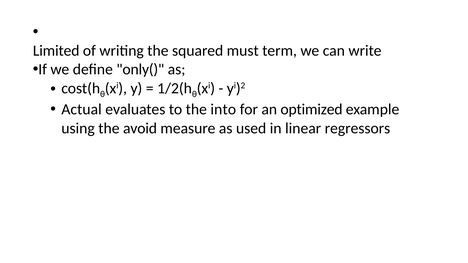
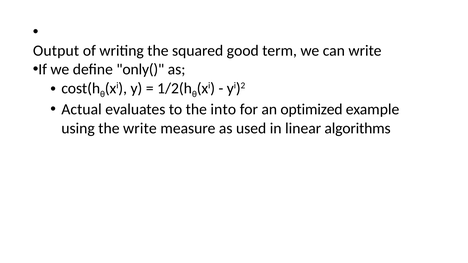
Limited: Limited -> Output (56, 51)
must: must -> good (243, 51)
the avoid: avoid -> write (140, 128)
regressors: regressors -> algorithms (358, 128)
